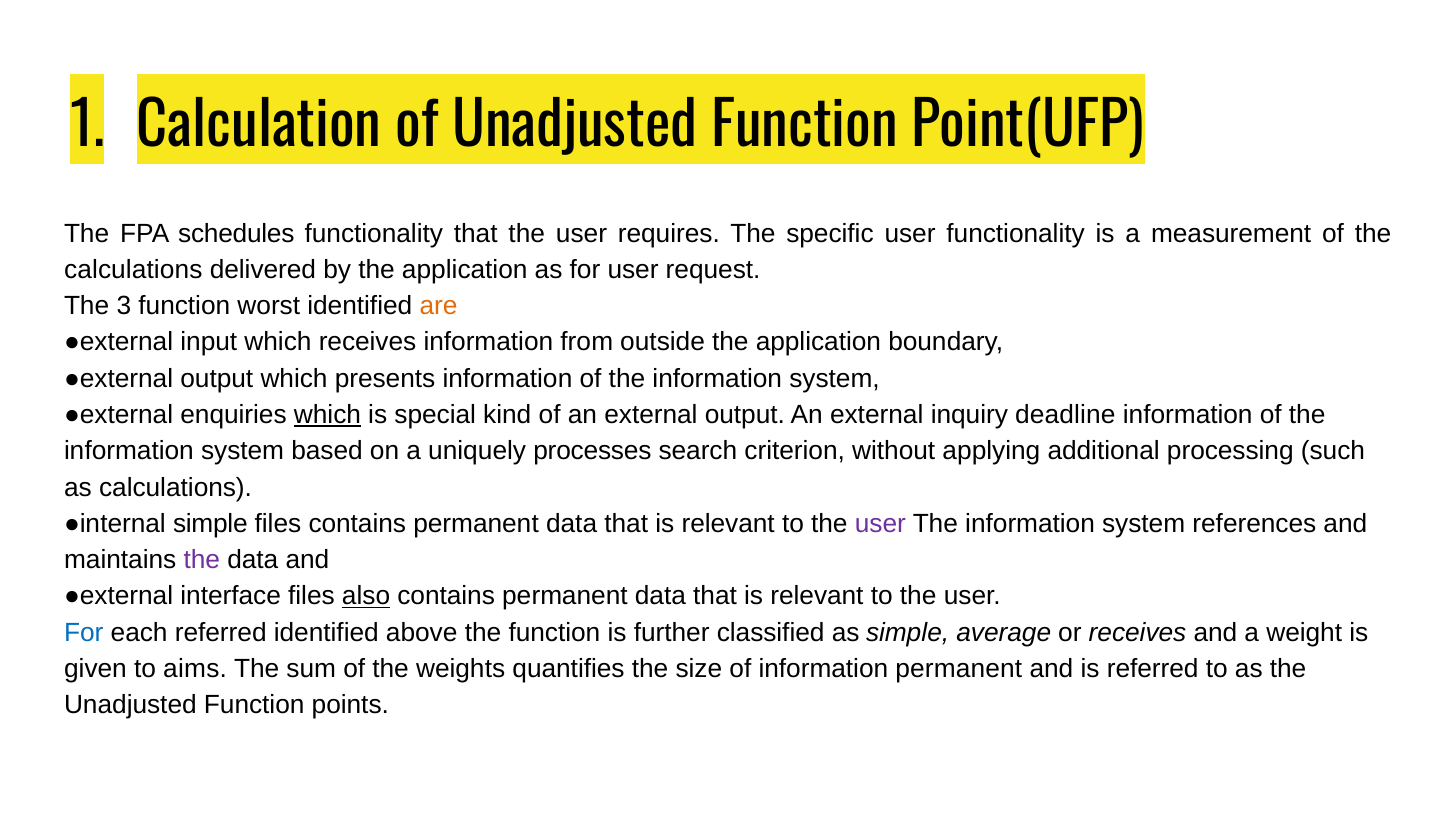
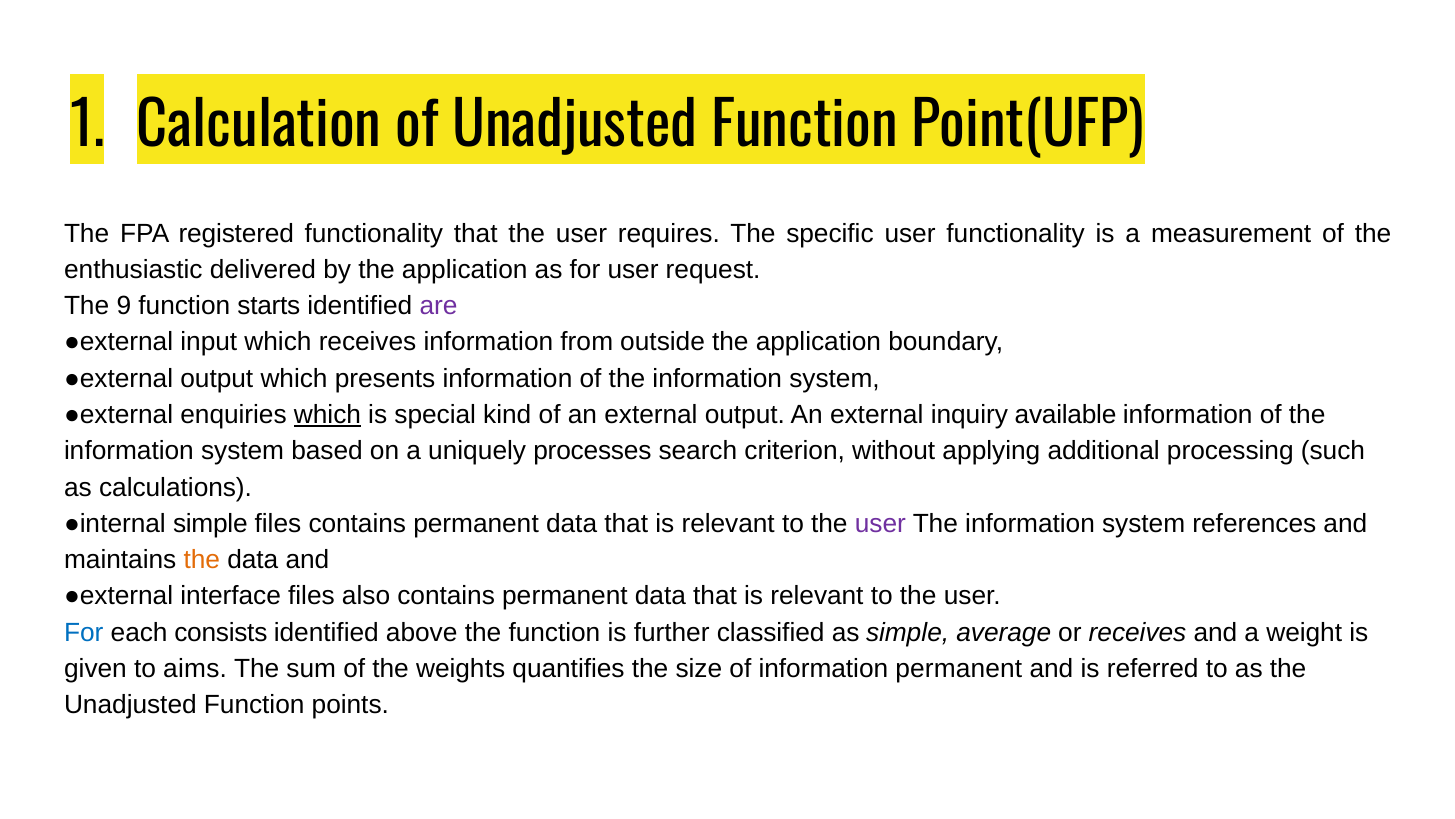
schedules: schedules -> registered (236, 233)
calculations: calculations -> enthusiastic (133, 269)
3: 3 -> 9 (124, 306)
worst: worst -> starts (269, 306)
are colour: orange -> purple (438, 306)
deadline: deadline -> available (1066, 415)
the colour: purple -> orange (202, 560)
also underline: present -> none (366, 596)
each referred: referred -> consists (221, 632)
